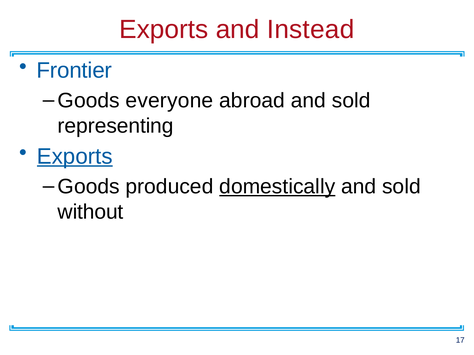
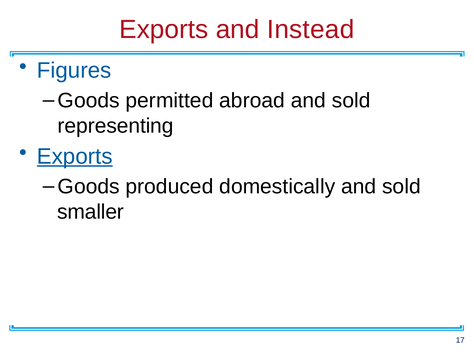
Frontier: Frontier -> Figures (74, 71)
everyone: everyone -> permitted (169, 101)
domestically underline: present -> none (277, 187)
without: without -> smaller (91, 212)
